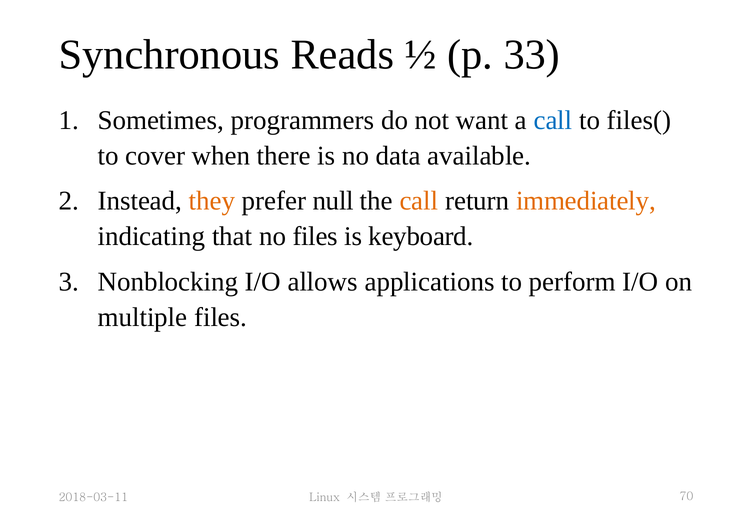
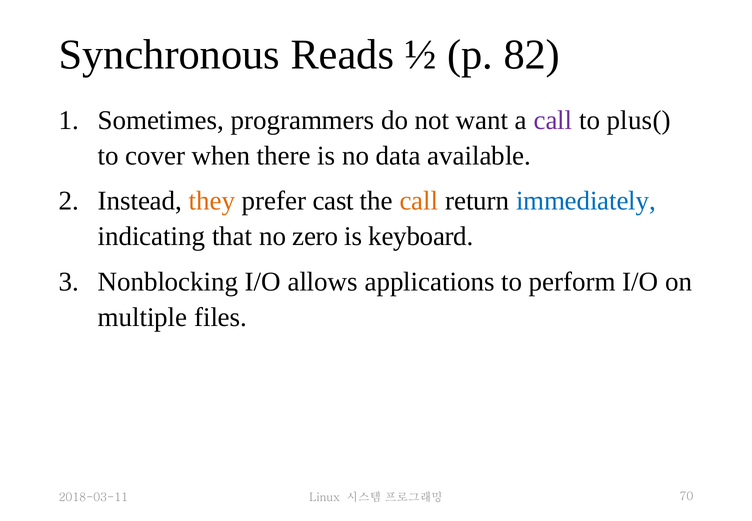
33: 33 -> 82 (532, 55)
call colour: blue -> purple (553, 120)
files(: files( -> plus( (639, 120)
null: null -> cast (333, 201)
immediately colour: orange -> blue (586, 201)
no files: files -> zero (315, 236)
